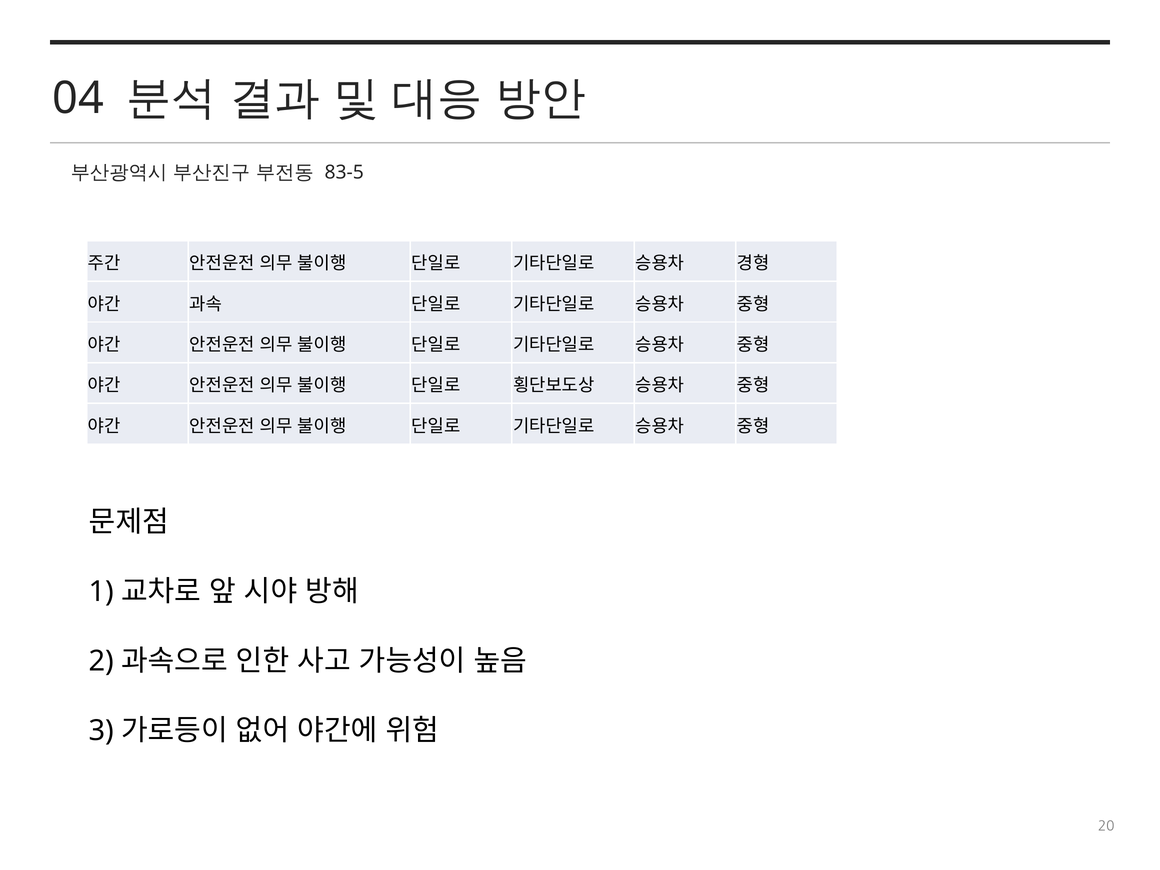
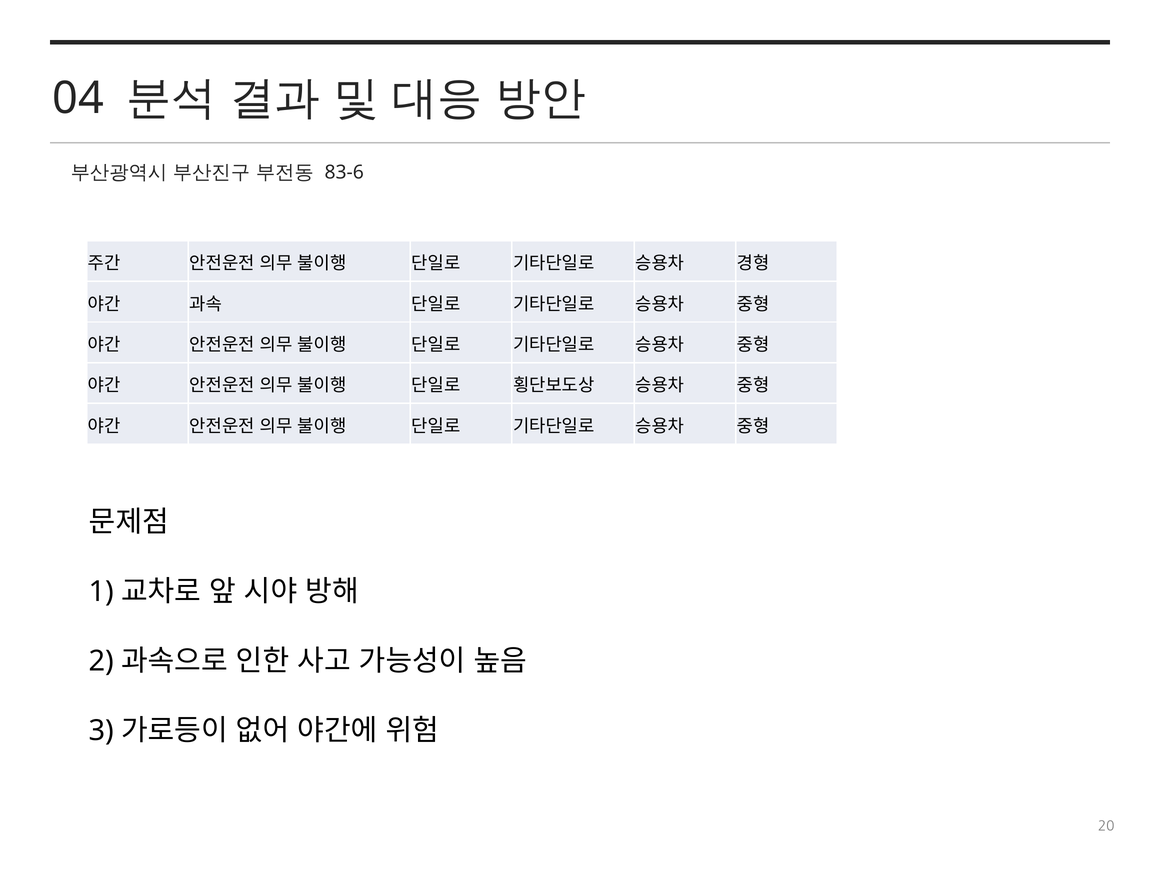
83-5: 83-5 -> 83-6 (344, 172)
